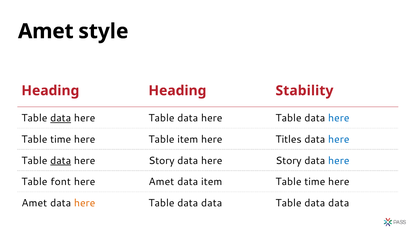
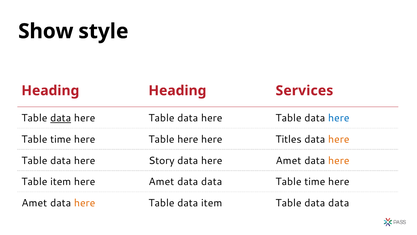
Amet: Amet -> Show (46, 31)
Stability: Stability -> Services (304, 90)
Table item: item -> here (188, 139)
here colour: blue -> orange (339, 139)
data underline: present -> none (61, 160)
Story: Story -> Amet (288, 160)
here colour: blue -> orange (339, 160)
Table font: font -> item (61, 182)
item: item -> data (212, 182)
data: data -> item (212, 203)
